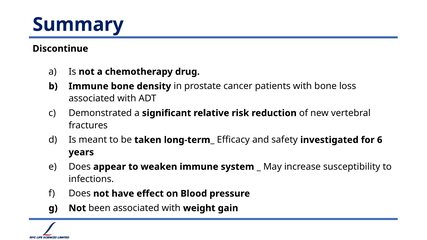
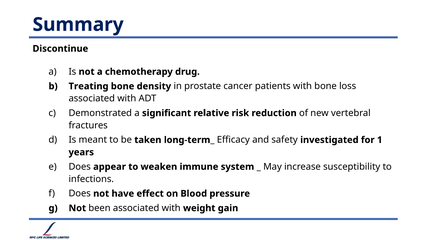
Immune: Immune -> Treating (89, 86)
6: 6 -> 1 (380, 140)
